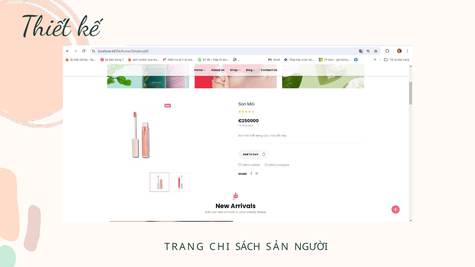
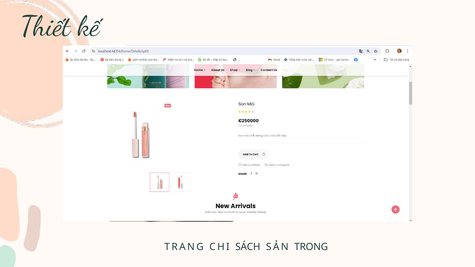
NGƯỜI: NGƯỜI -> TRONG (311, 247)
